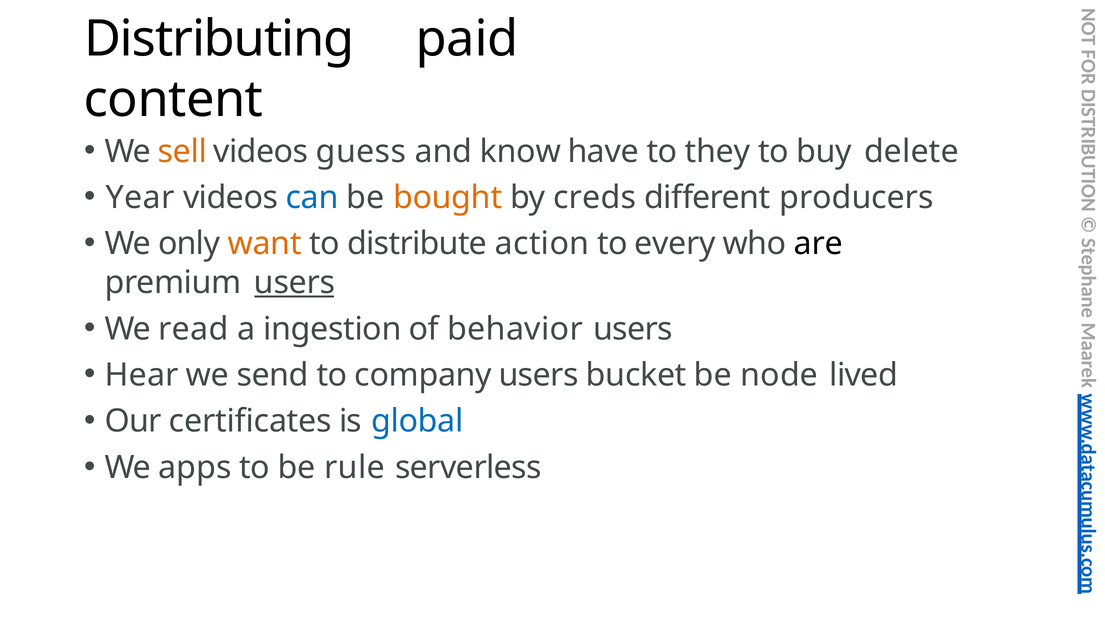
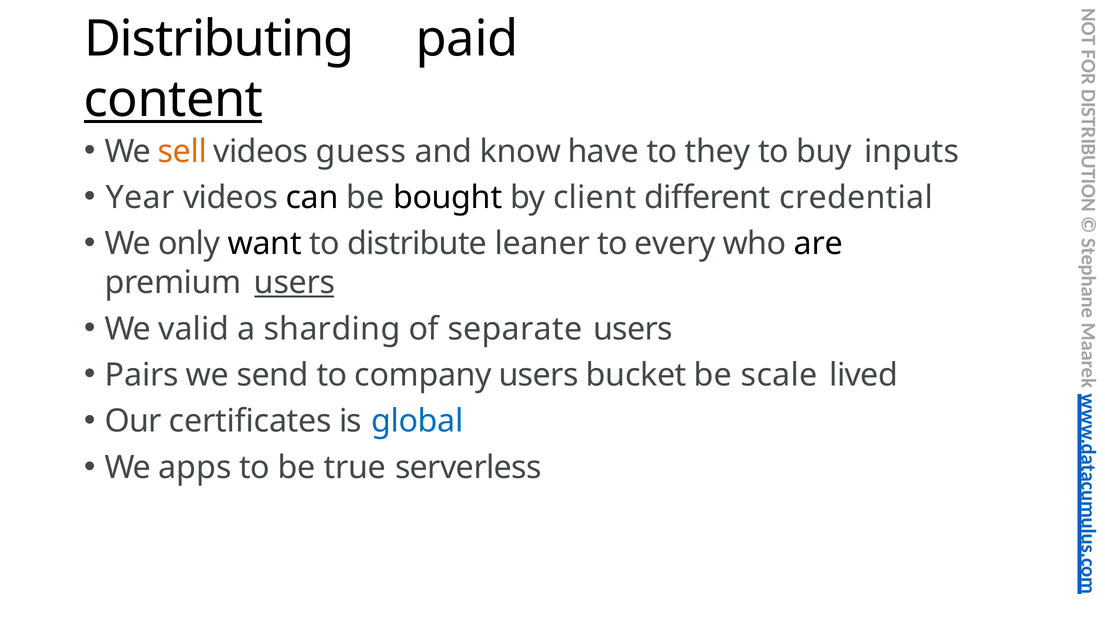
content underline: none -> present (173, 100)
delete: delete -> inputs (912, 152)
can colour: blue -> black (312, 198)
bought colour: orange -> black (448, 198)
creds: creds -> client (595, 198)
producers: producers -> credential (856, 198)
want colour: orange -> black (265, 244)
action: action -> leaner (542, 244)
read: read -> valid (194, 329)
ingestion: ingestion -> sharding (332, 329)
behavior: behavior -> separate (515, 329)
Hear: Hear -> Pairs (142, 375)
node: node -> scale (779, 375)
rule: rule -> true (355, 468)
